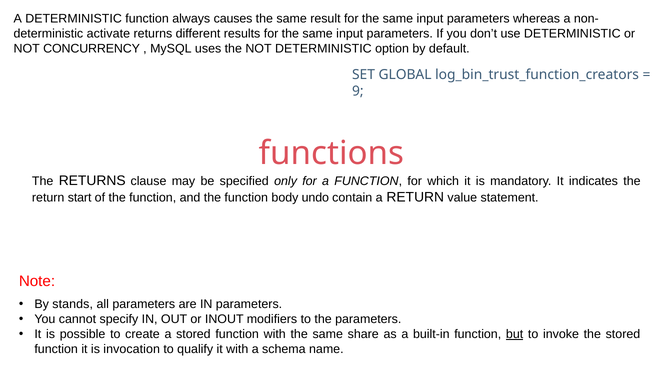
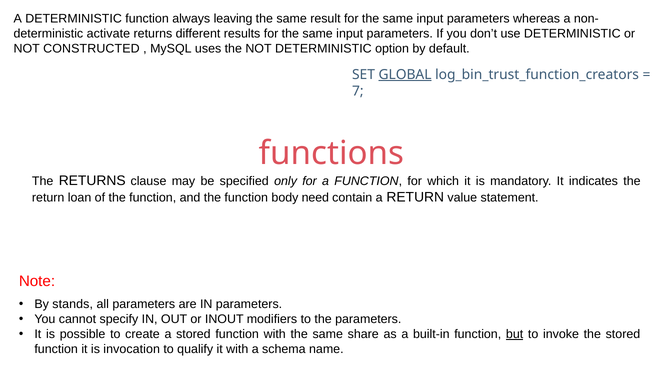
causes: causes -> leaving (233, 19)
CONCURRENCY: CONCURRENCY -> CONSTRUCTED (91, 49)
GLOBAL underline: none -> present (405, 75)
9: 9 -> 7 (358, 91)
start: start -> loan (80, 197)
undo: undo -> need (315, 197)
